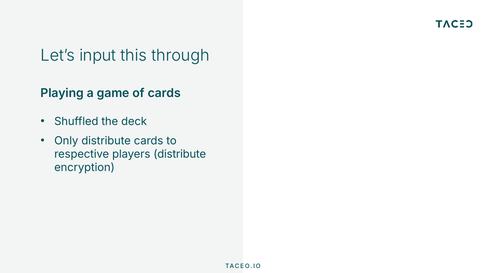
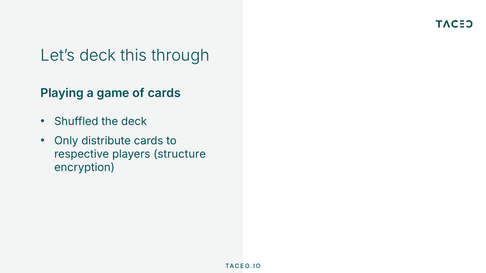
Let’s input: input -> deck (98, 56)
players distribute: distribute -> structure (180, 154)
